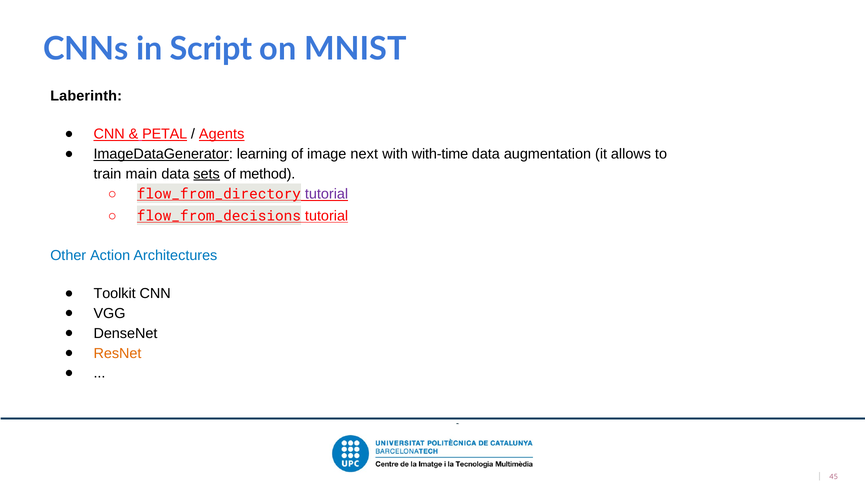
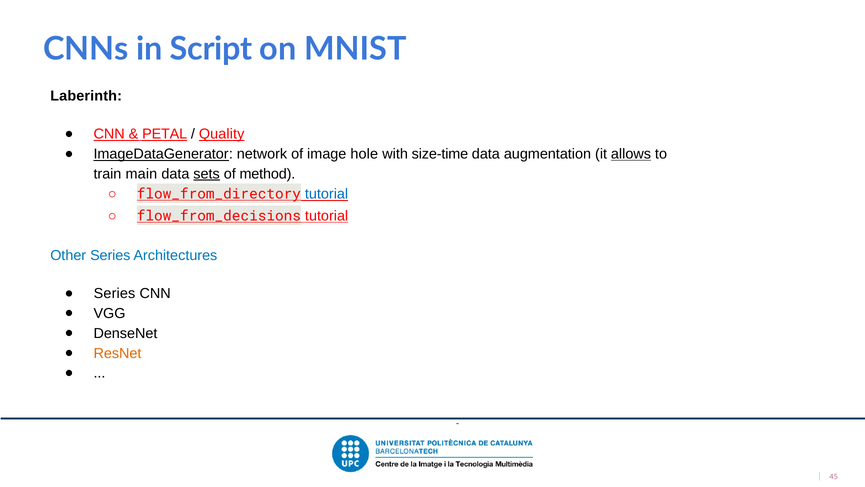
Agents: Agents -> Quality (222, 134)
learning: learning -> network (262, 154)
next: next -> hole (364, 154)
with-time: with-time -> size-time (440, 154)
allows underline: none -> present (631, 154)
tutorial colour: purple -> blue (327, 194)
Other Action: Action -> Series (110, 255)
Toolkit: Toolkit -> Series (115, 293)
